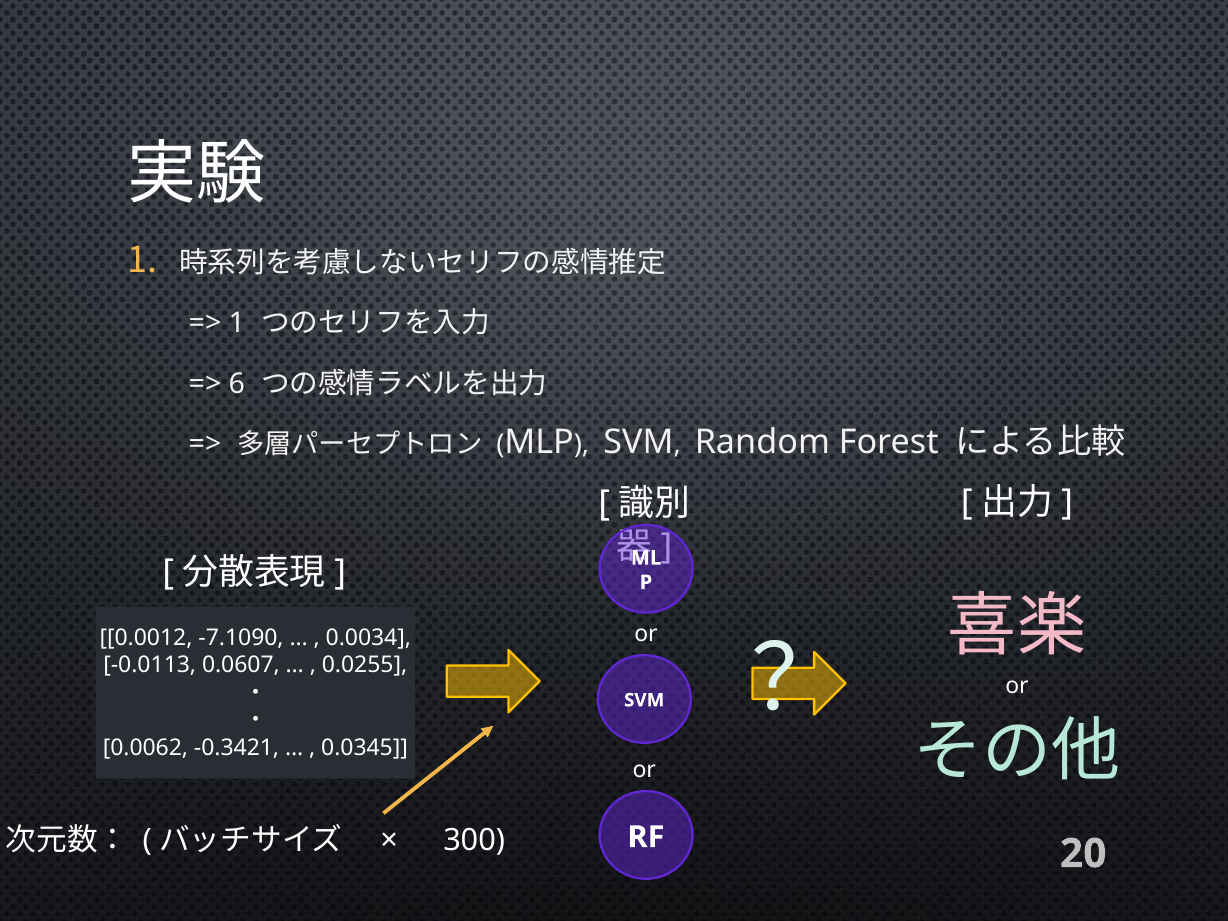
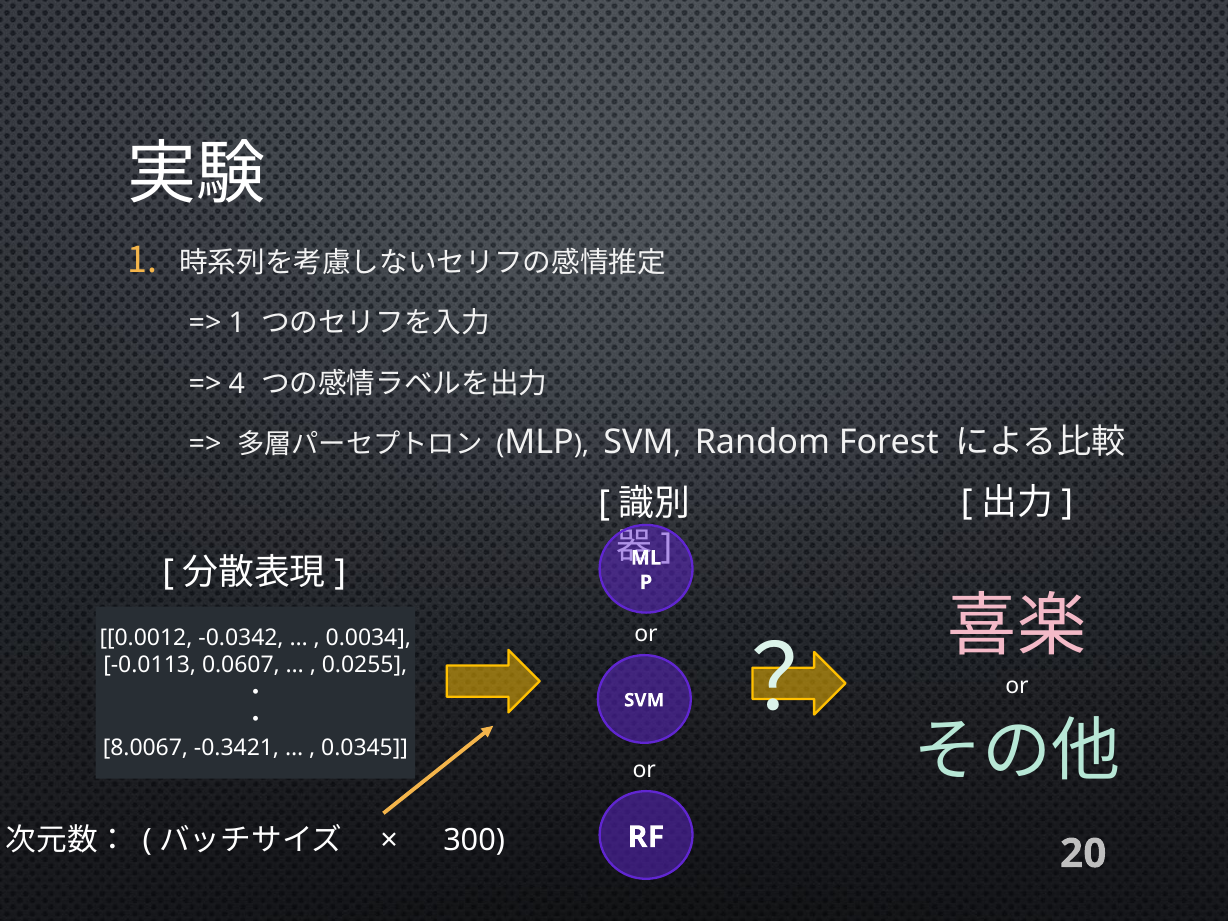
6: 6 -> 4 (237, 384)
-7.1090: -7.1090 -> -0.0342 (241, 638)
0.0062: 0.0062 -> 8.0067 (145, 748)
